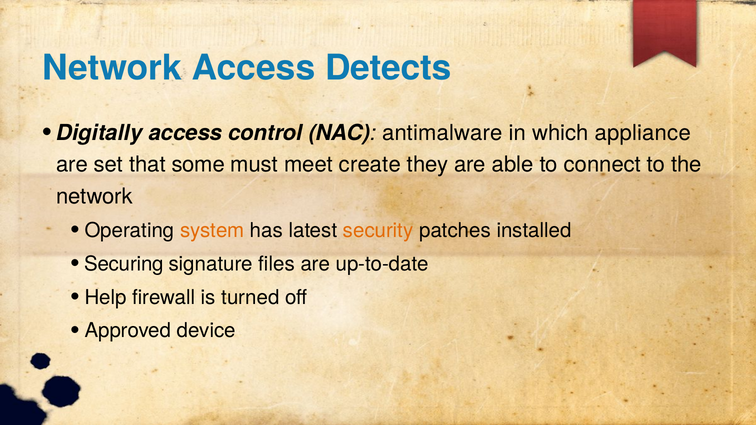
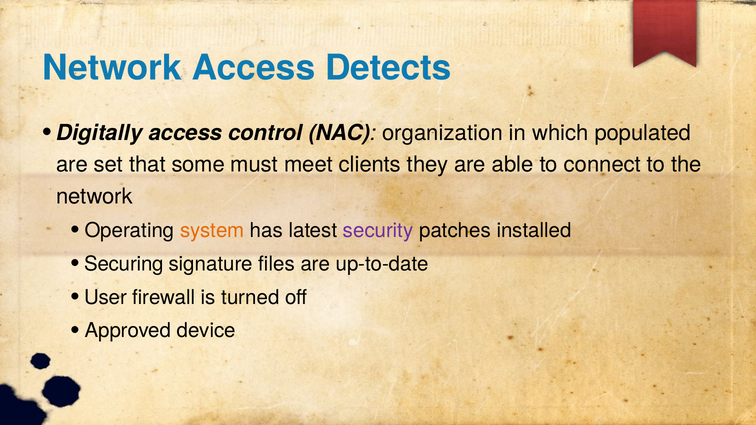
antimalware: antimalware -> organization (442, 133)
appliance: appliance -> populated (643, 133)
create: create -> clients (370, 165)
security colour: orange -> purple (378, 231)
Help: Help -> User (106, 297)
